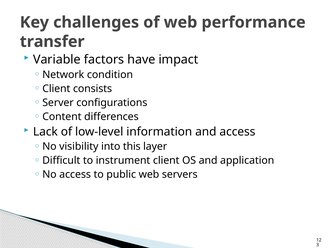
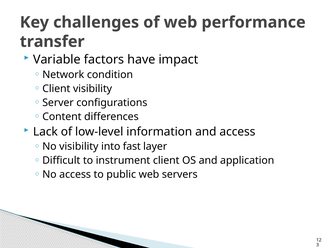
Client consists: consists -> visibility (93, 89)
this: this -> fast (132, 147)
